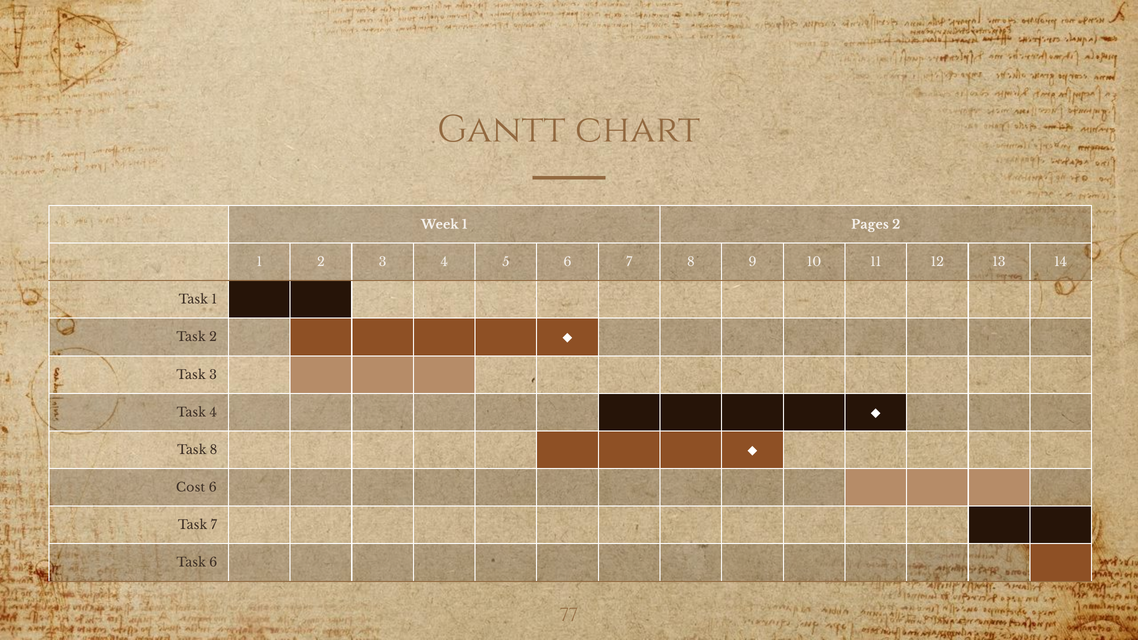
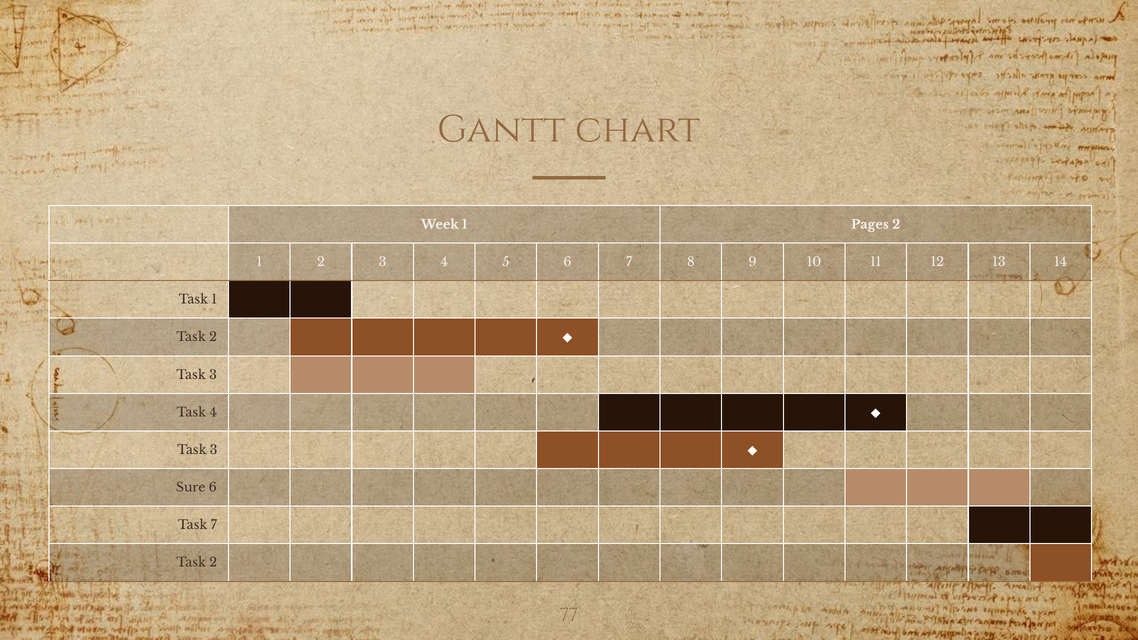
8: 8 -> 3 (214, 450)
Cost: Cost -> Sure (191, 488)
6: 6 -> 2 (213, 563)
